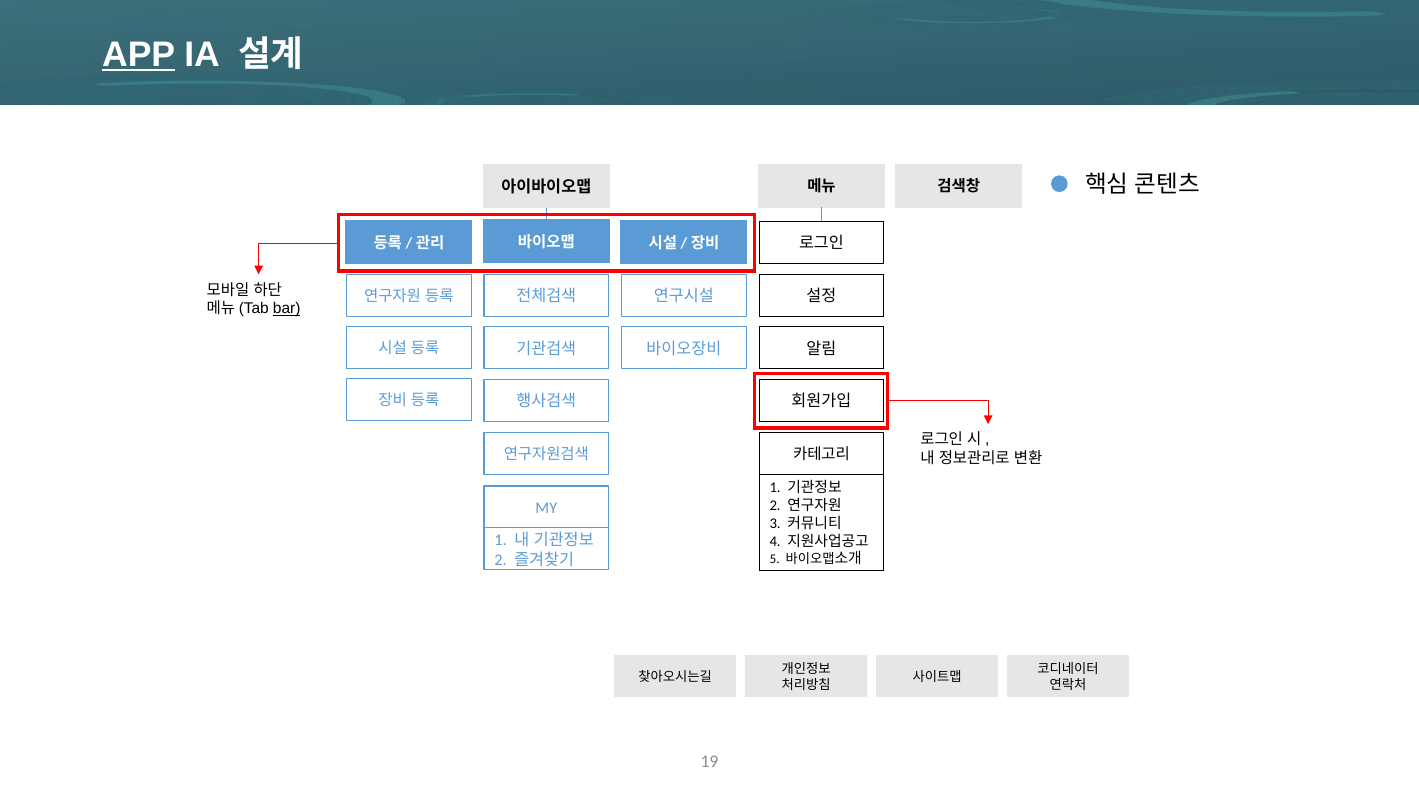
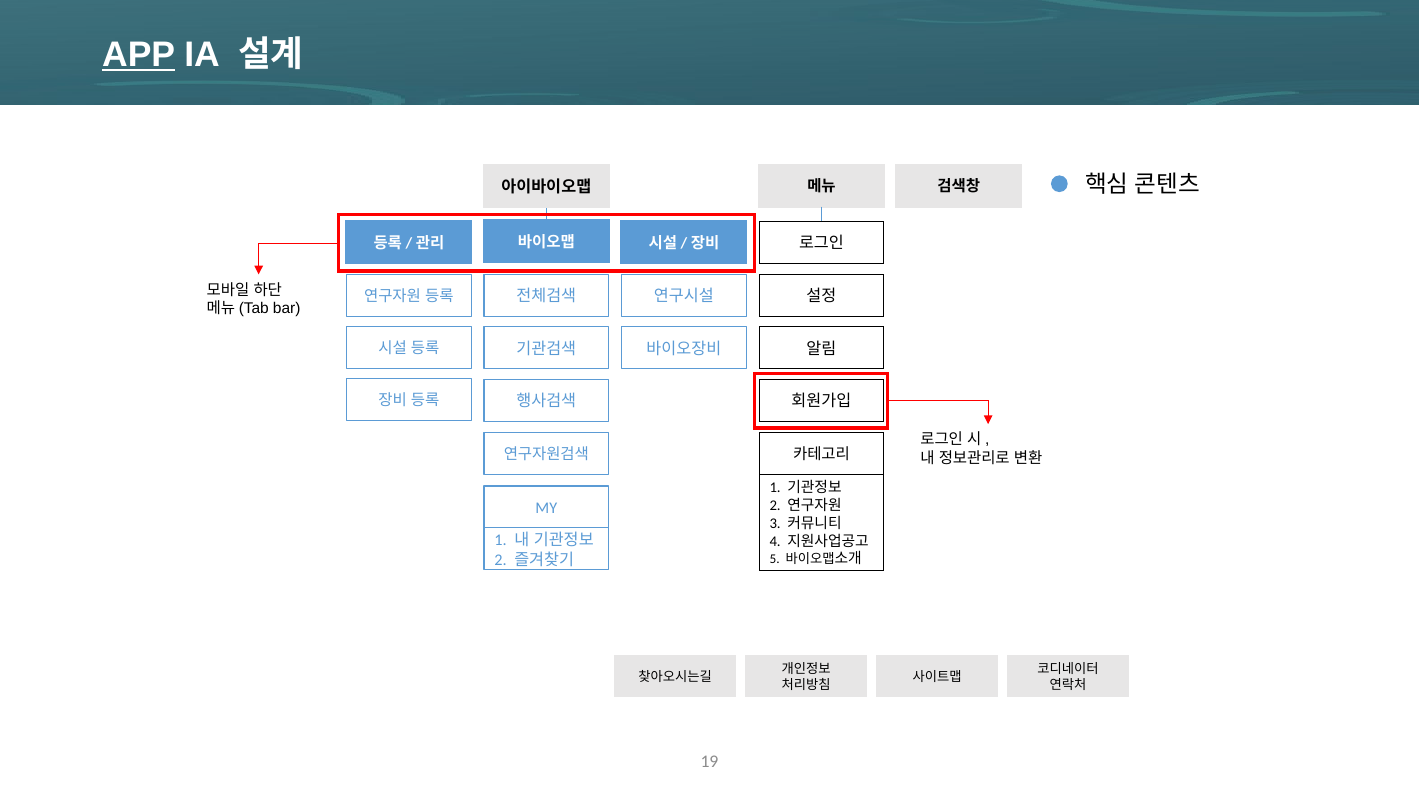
bar underline: present -> none (287, 309)
